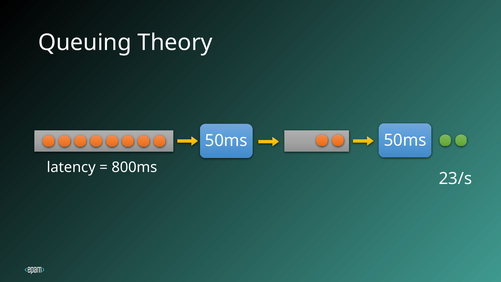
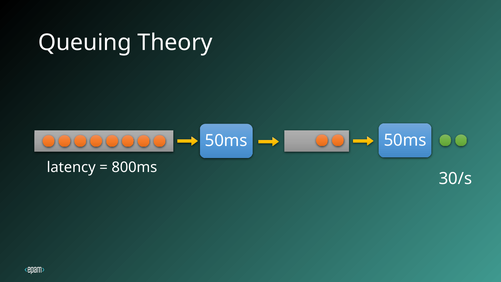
23/s: 23/s -> 30/s (455, 179)
